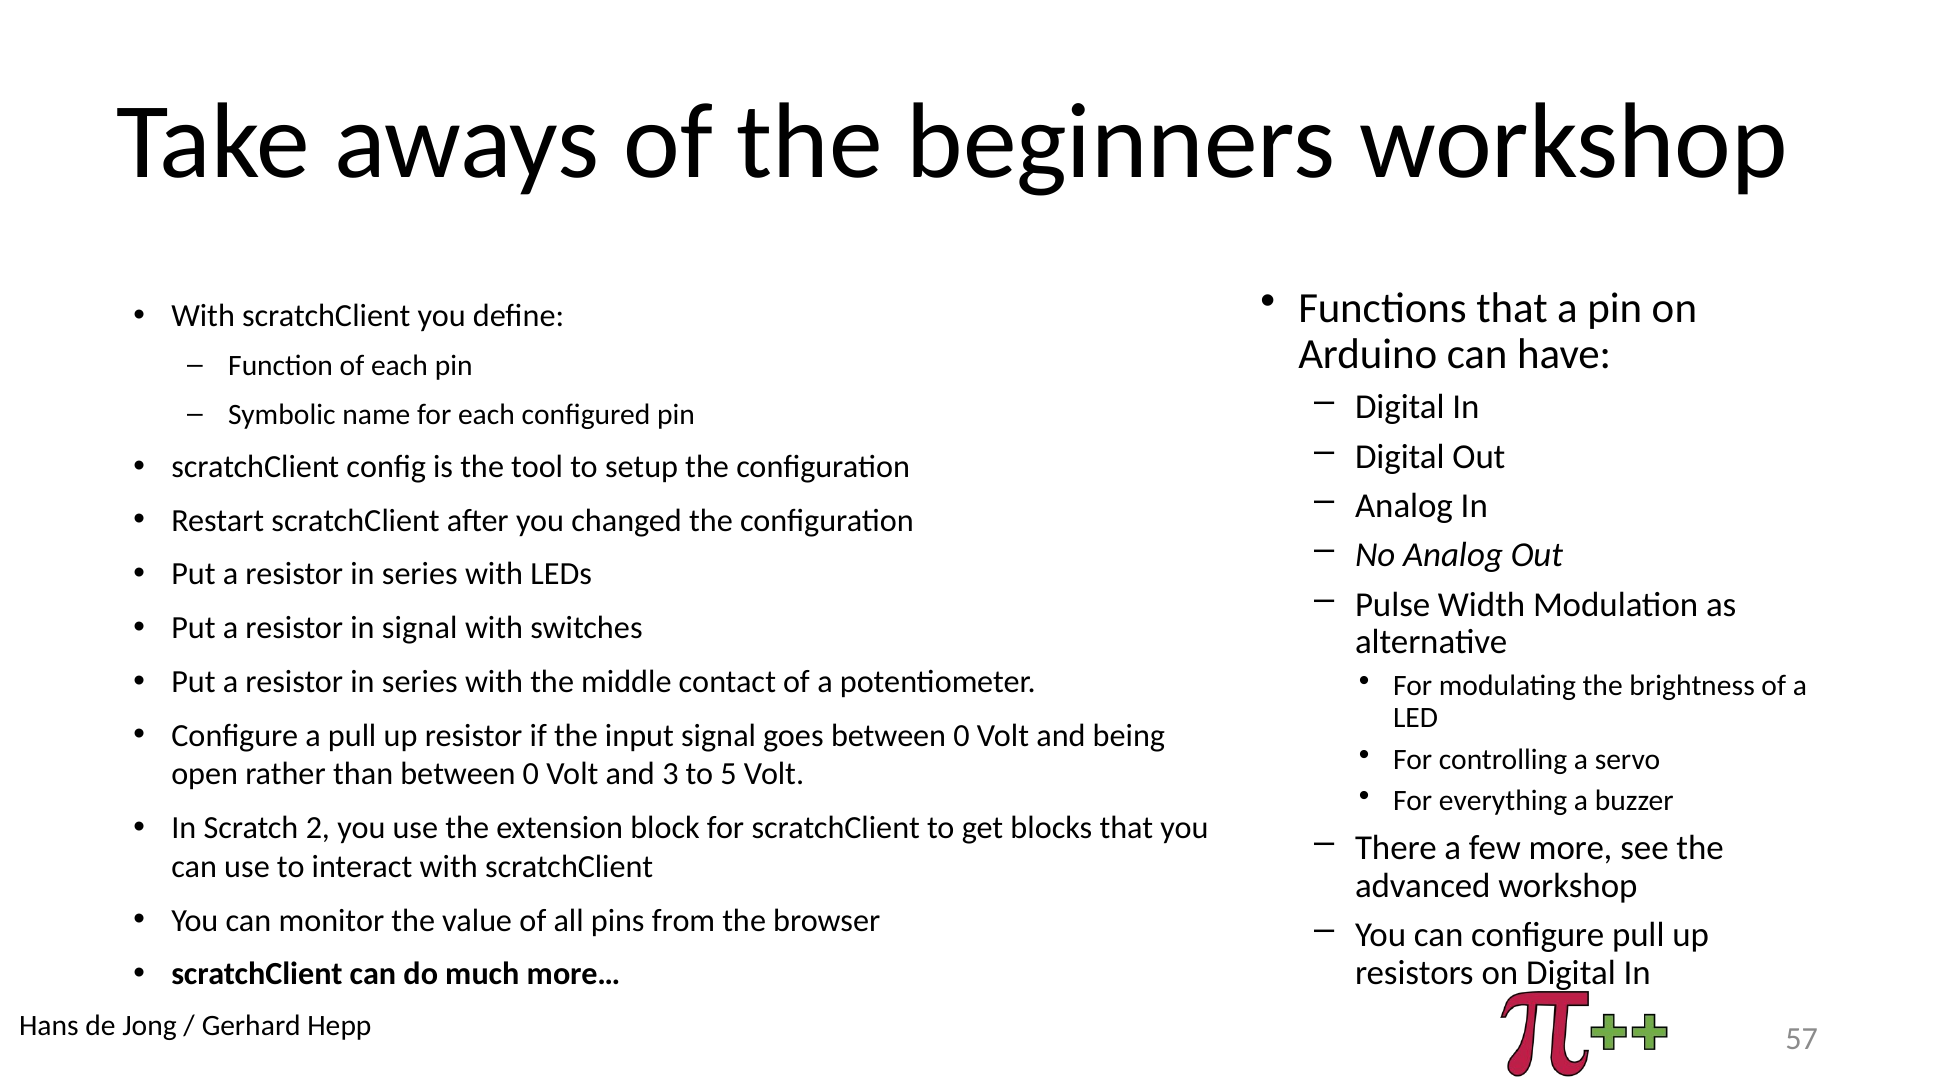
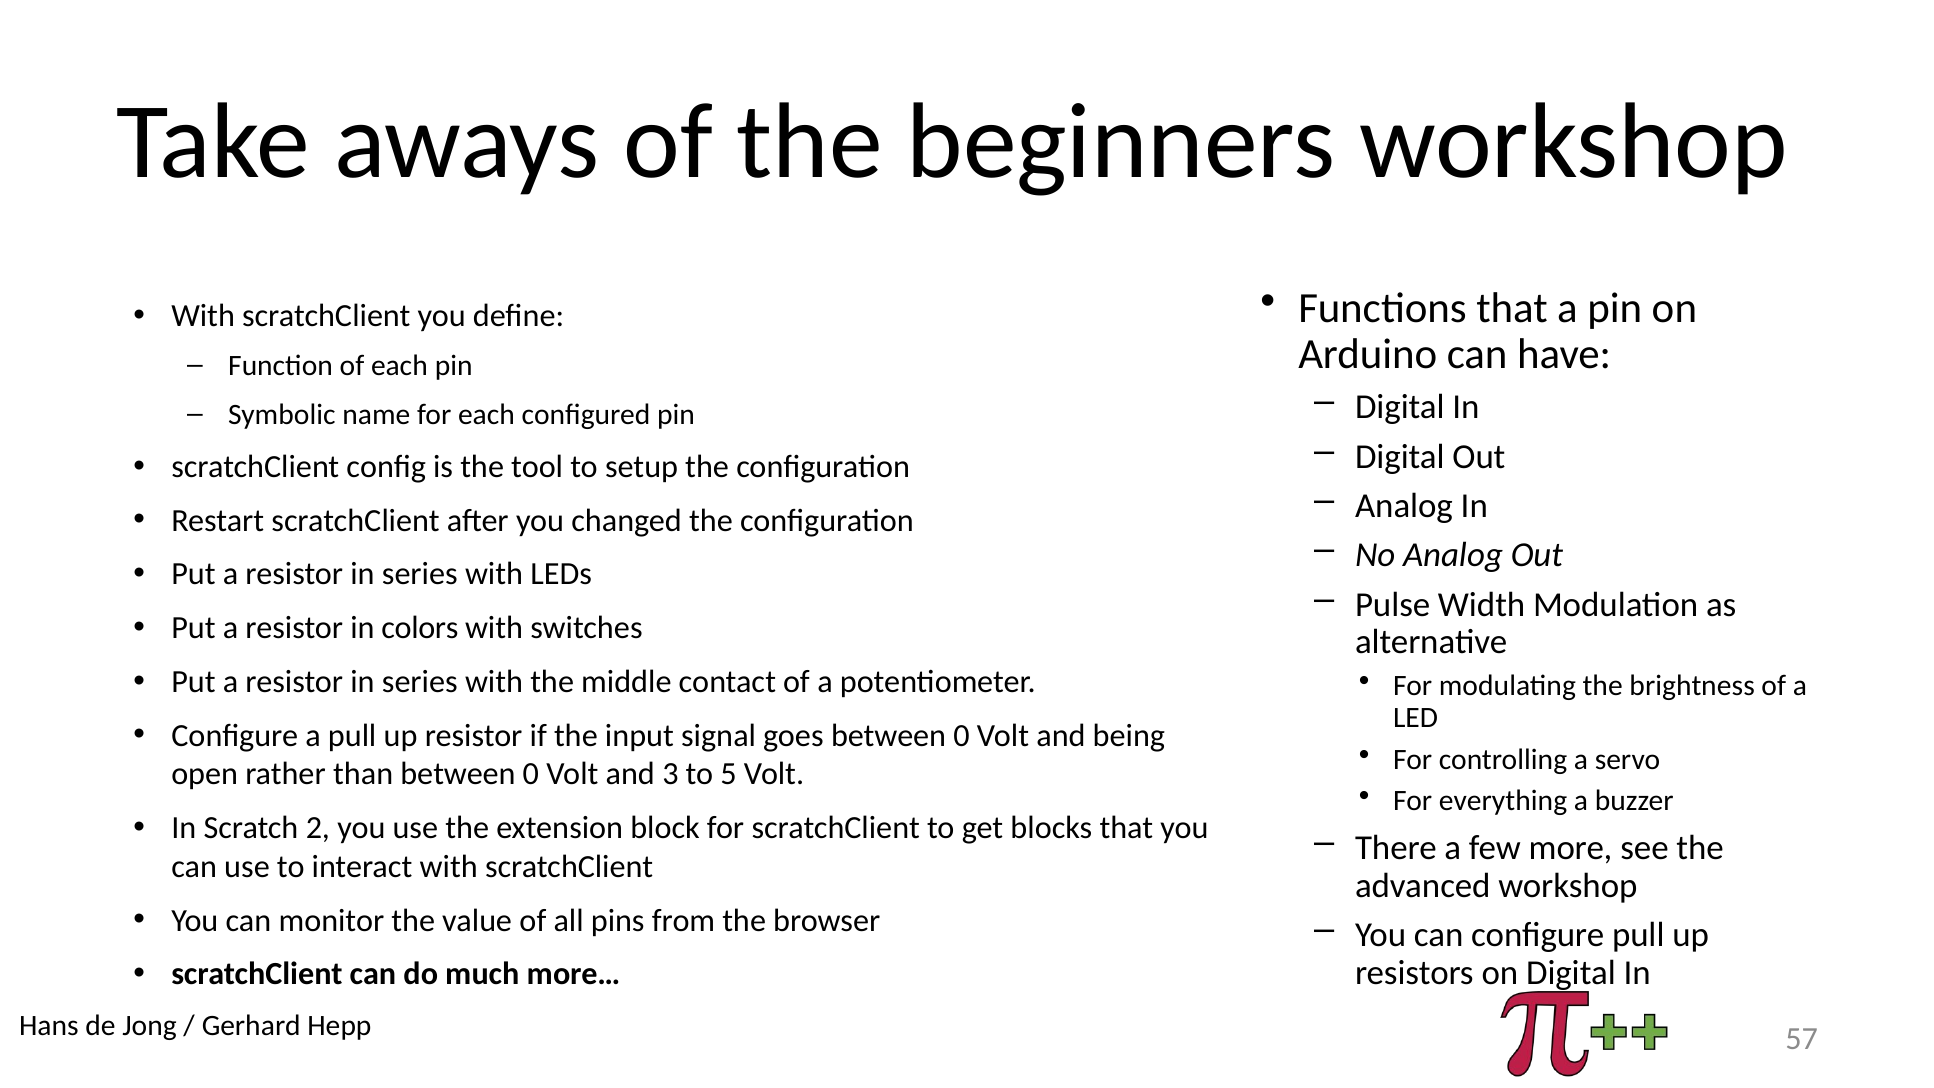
in signal: signal -> colors (420, 628)
